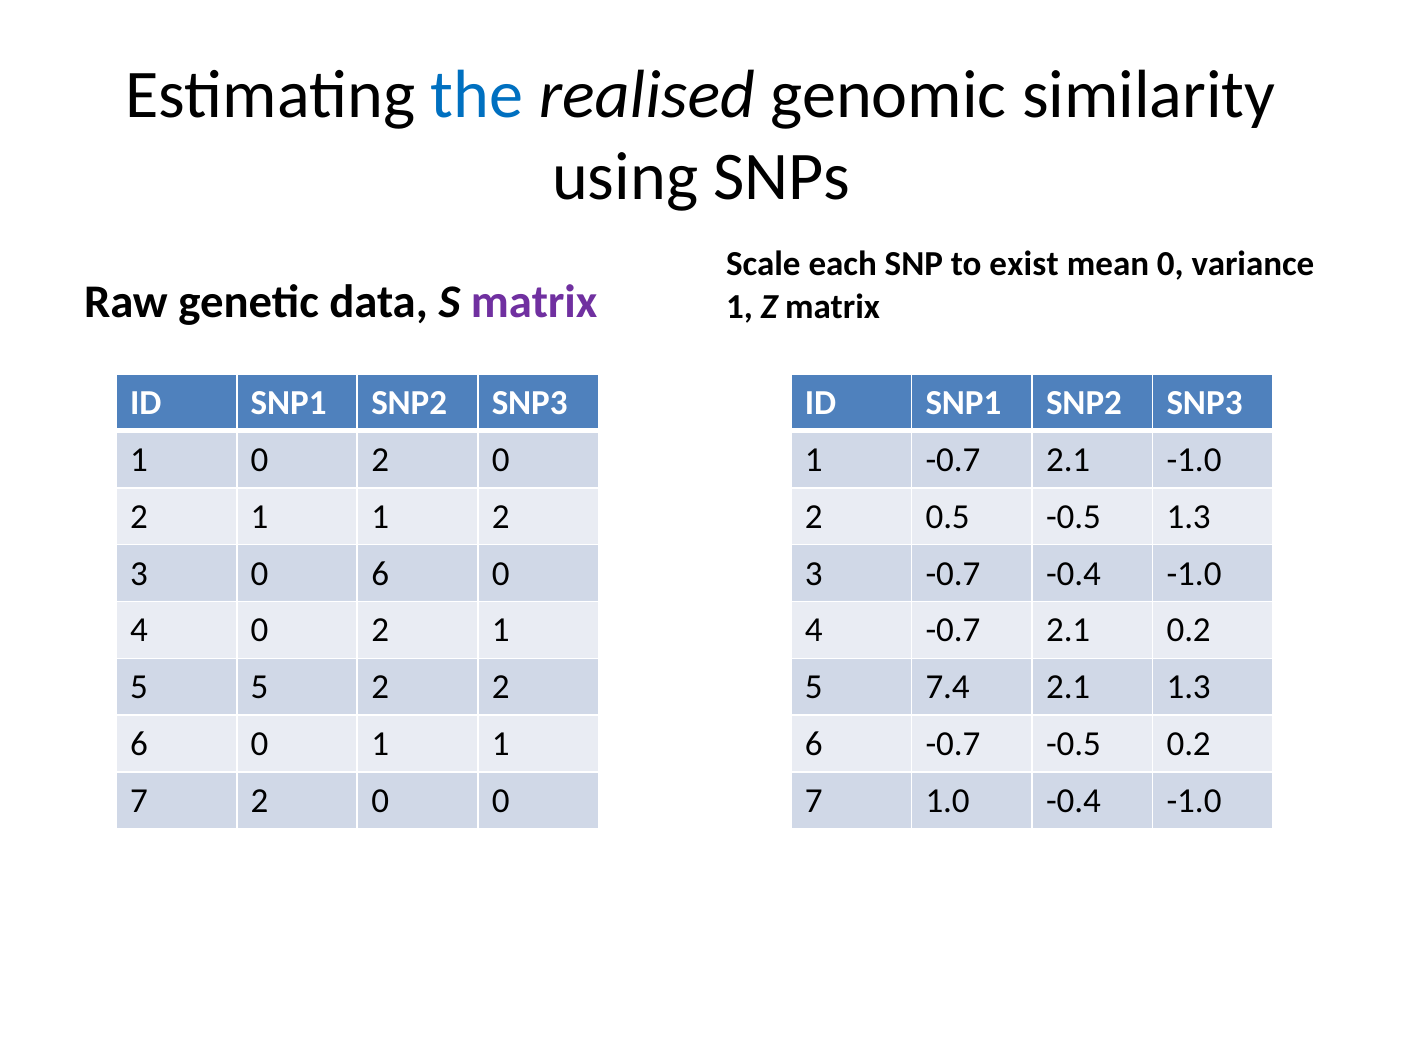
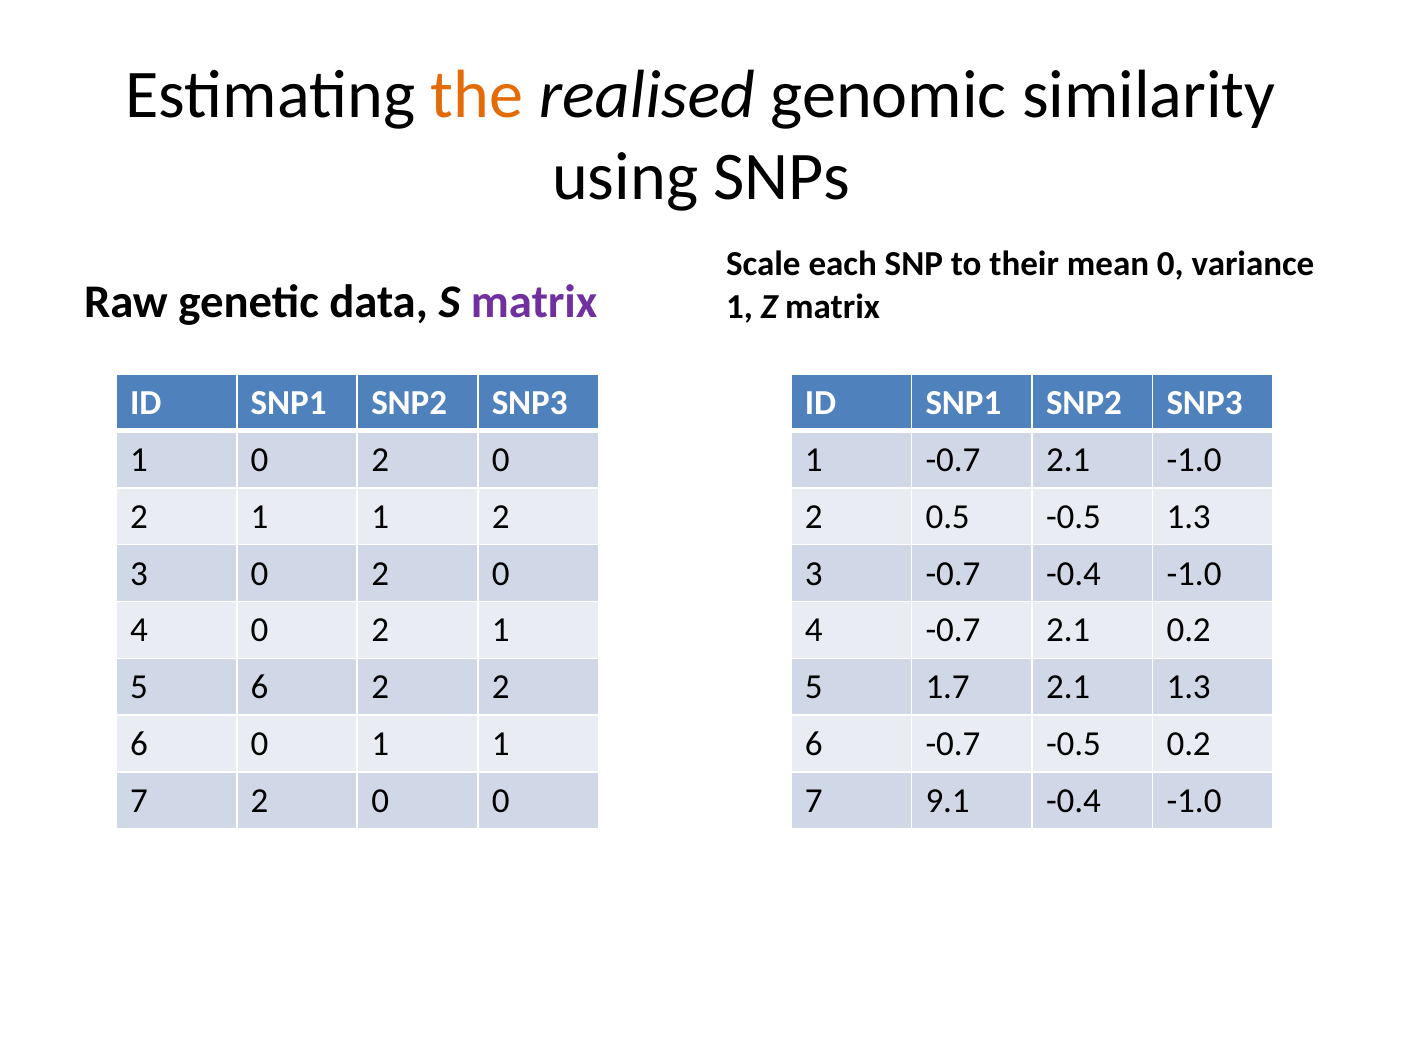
the colour: blue -> orange (477, 95)
exist: exist -> their (1024, 264)
3 0 6: 6 -> 2 (380, 573)
5 5: 5 -> 6 (260, 687)
7.4: 7.4 -> 1.7 (948, 687)
1.0: 1.0 -> 9.1 (948, 801)
